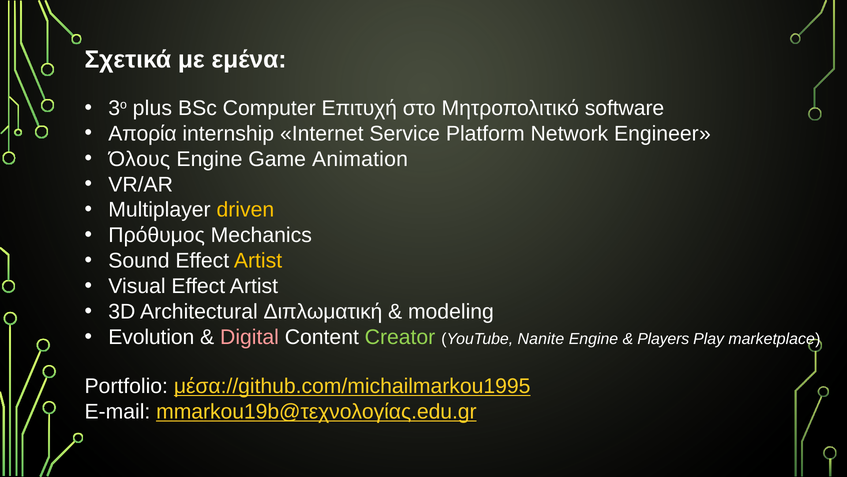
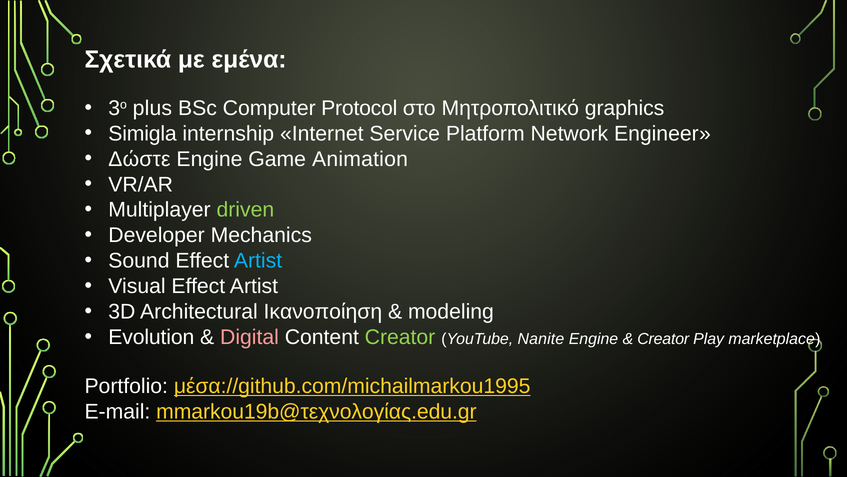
Επιτυχή: Επιτυχή -> Protocol (359, 108)
software: software -> graphics (625, 108)
Απορία: Απορία -> Simigla (143, 134)
Όλους: Όλους -> Δώστε (139, 159)
driven colour: yellow -> light green (245, 210)
Πρόθυμος: Πρόθυμος -> Developer (157, 235)
Artist colour: yellow -> light blue (258, 261)
Διπλωματική: Διπλωματική -> Ικανοποίηση (323, 311)
Players: Players -> Creator (663, 339)
